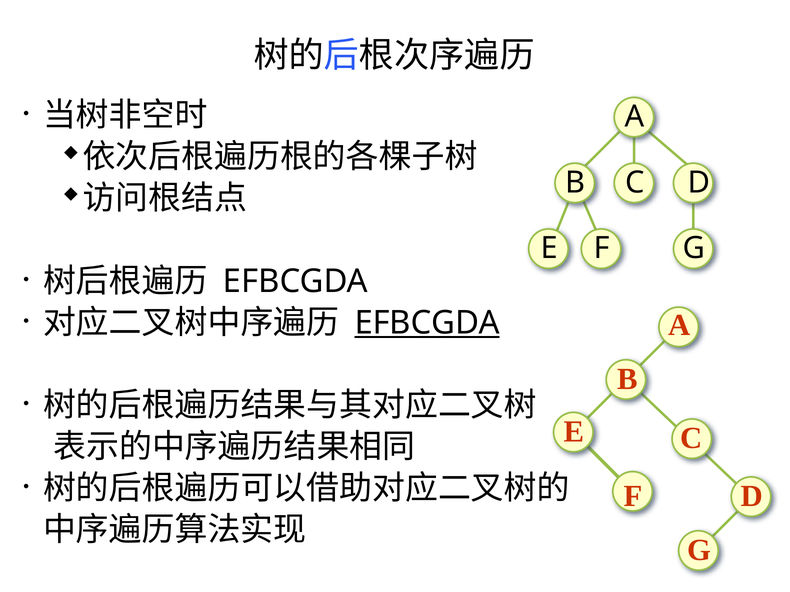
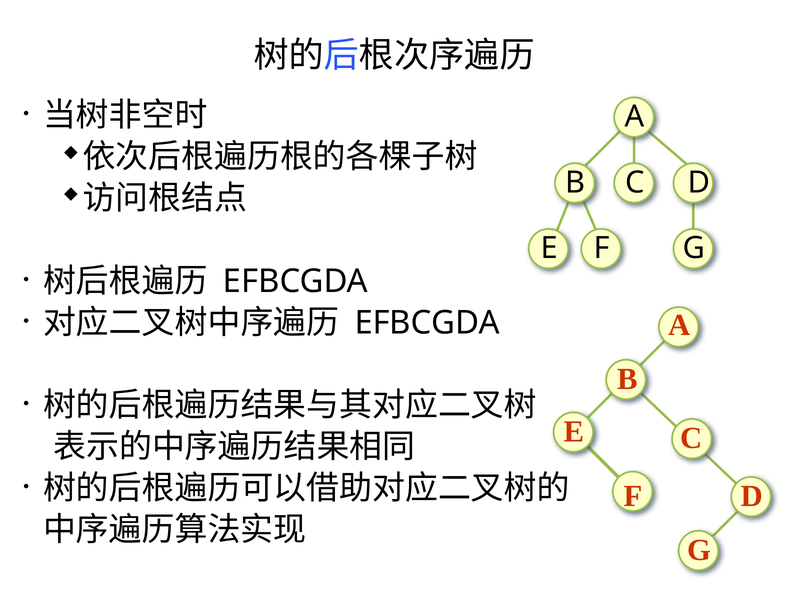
EFBCGDA underline: present -> none (427, 323)
